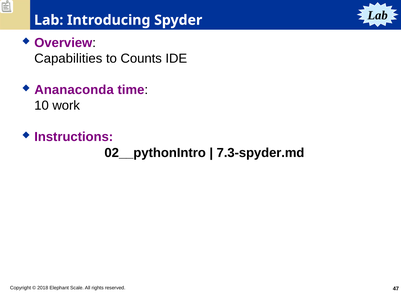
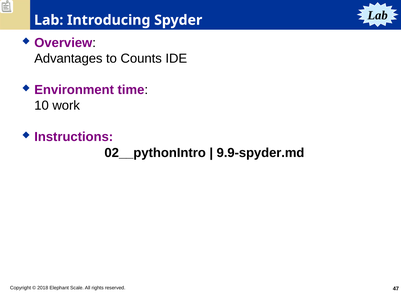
Capabilities: Capabilities -> Advantages (68, 58)
Ananaconda: Ananaconda -> Environment (74, 90)
7.3-spyder.md: 7.3-spyder.md -> 9.9-spyder.md (261, 152)
